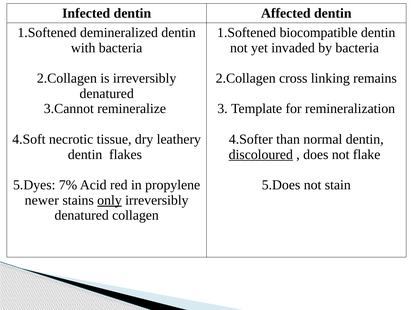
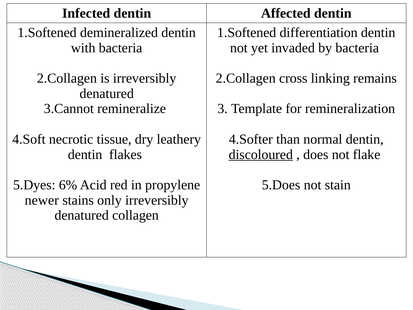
biocompatible: biocompatible -> differentiation (319, 33)
7%: 7% -> 6% (68, 185)
only underline: present -> none (109, 200)
